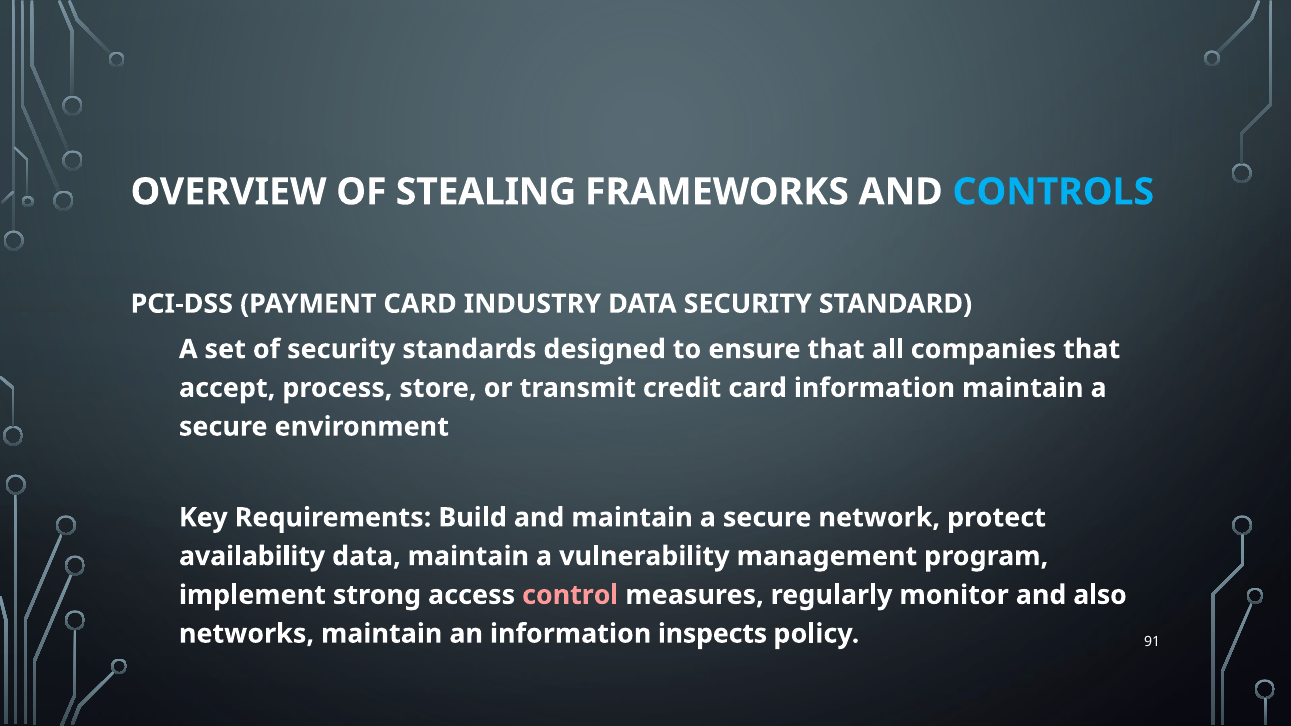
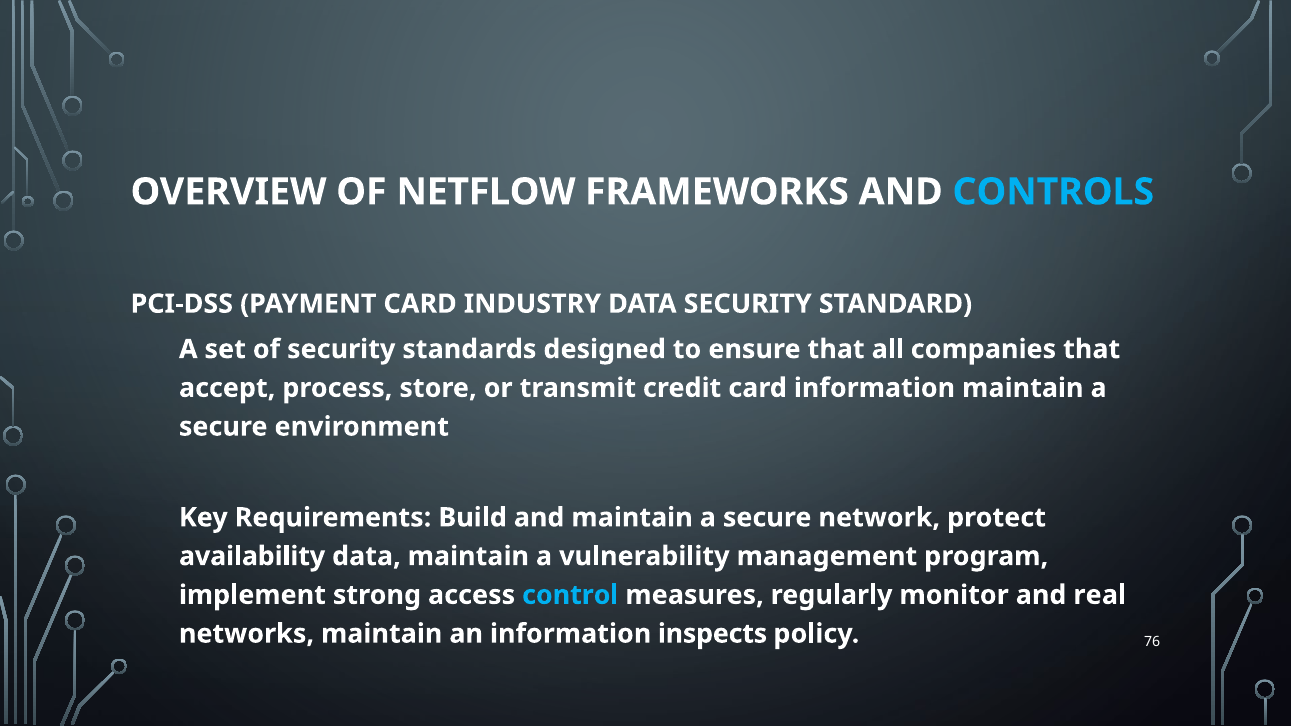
STEALING: STEALING -> NETFLOW (486, 192)
control colour: pink -> light blue (570, 595)
also: also -> real (1100, 595)
91: 91 -> 76 (1152, 642)
